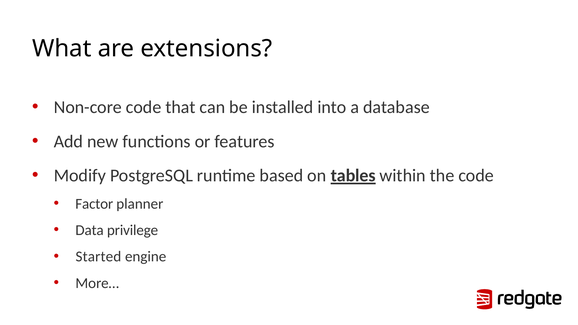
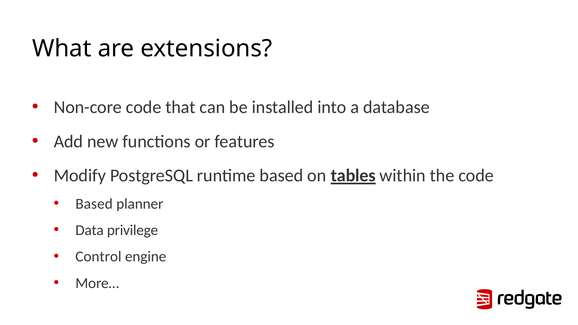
Factor: Factor -> Based (94, 204)
Started: Started -> Control (98, 257)
